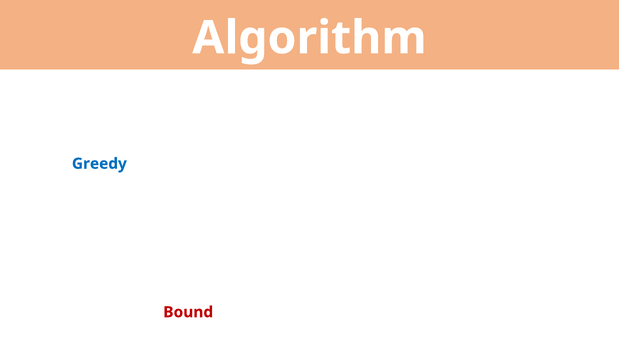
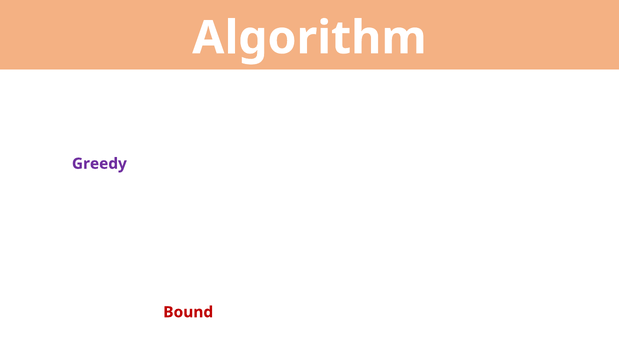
Greedy colour: blue -> purple (99, 164)
